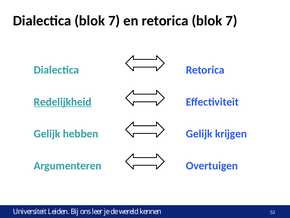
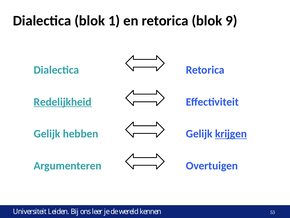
Dialectica blok 7: 7 -> 1 (114, 21)
retorica blok 7: 7 -> 9 (231, 21)
krijgen underline: none -> present (231, 134)
